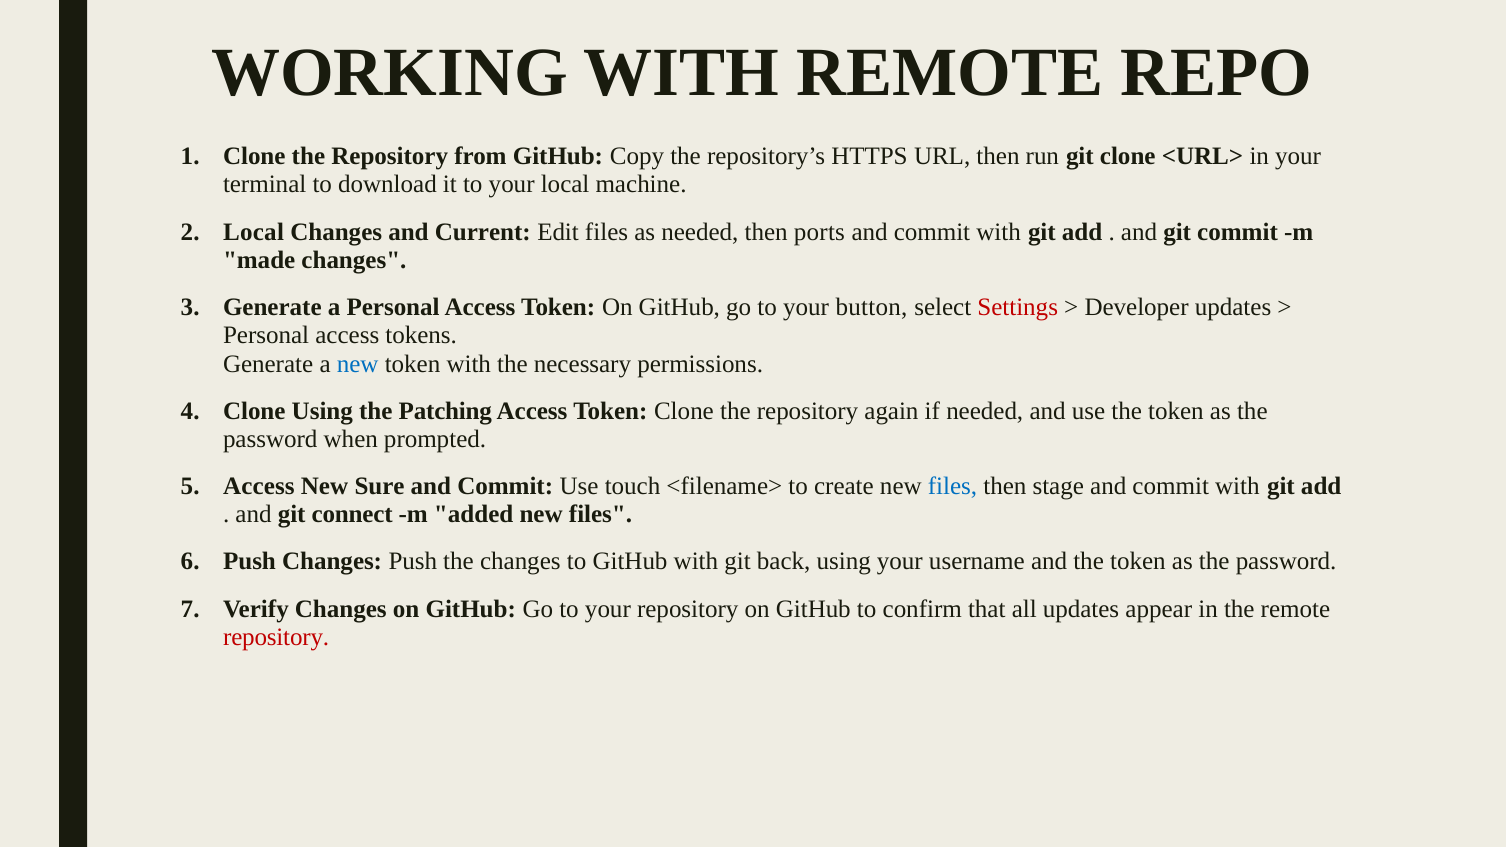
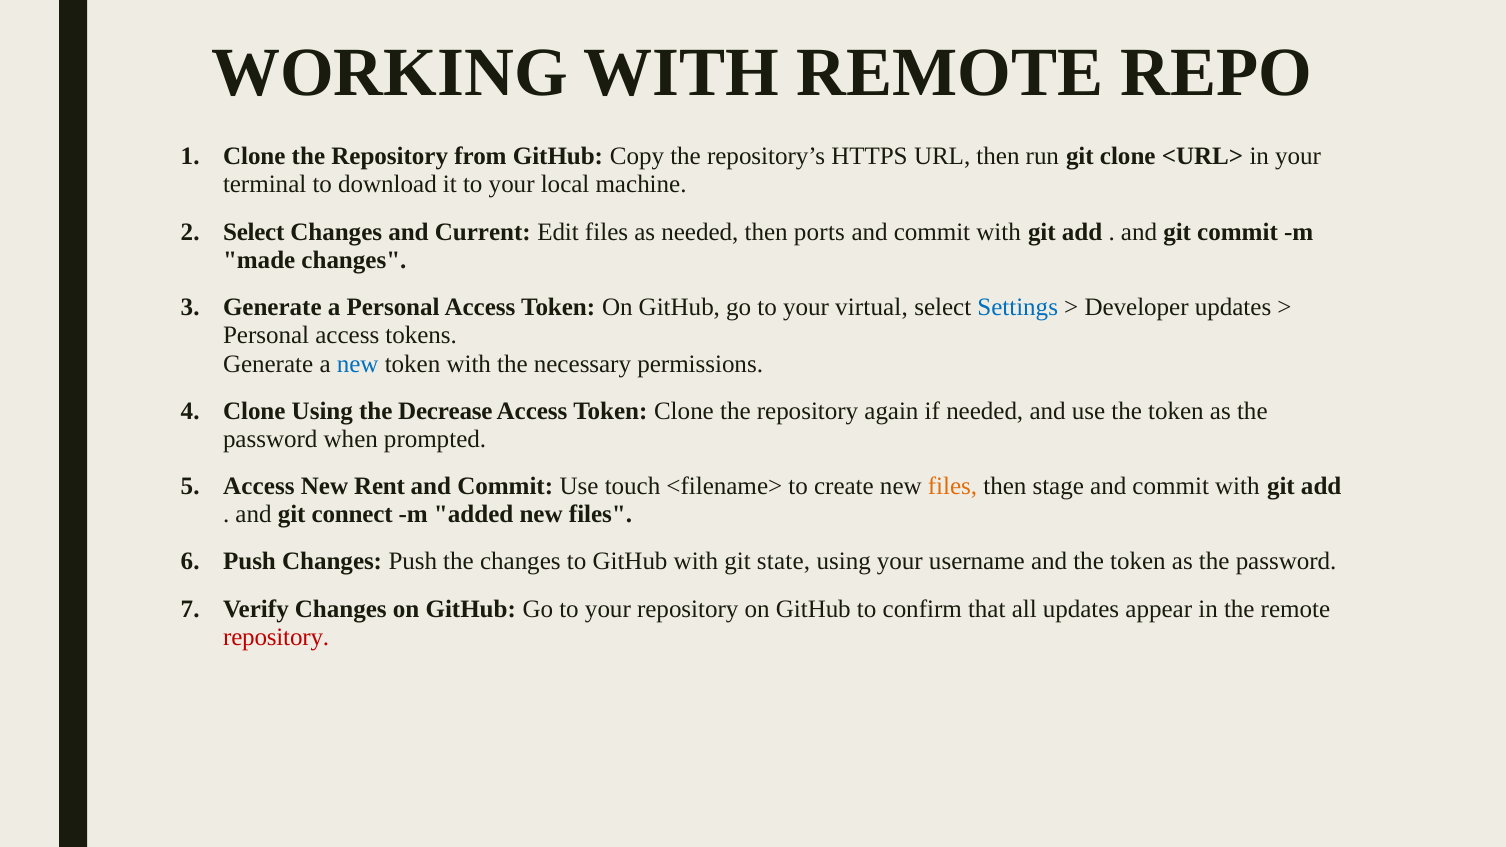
Local: Local -> Select (254, 232)
button: button -> virtual (872, 307)
Settings colour: red -> blue (1018, 307)
Patching: Patching -> Decrease (445, 411)
Sure: Sure -> Rent (380, 486)
files colour: blue -> orange (953, 486)
back: back -> state (784, 562)
